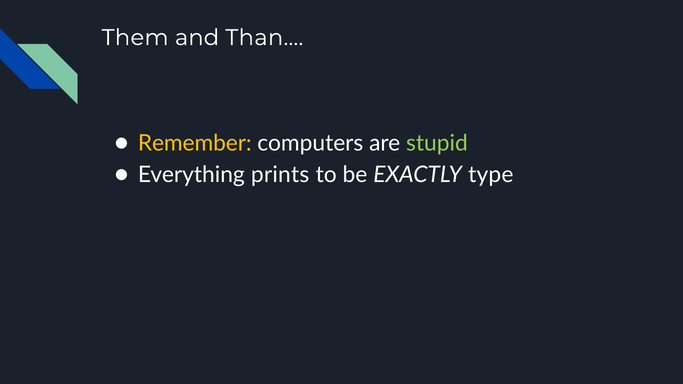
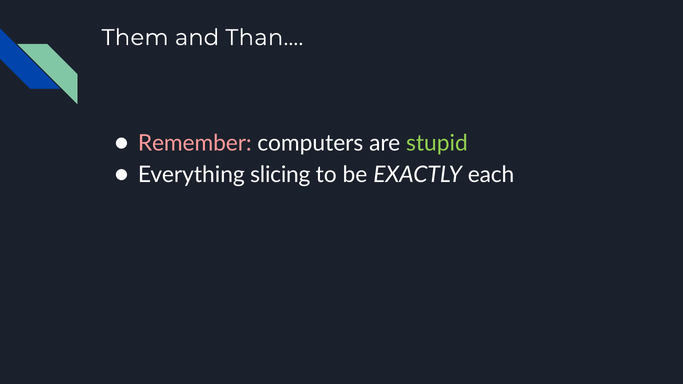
Remember colour: yellow -> pink (195, 143)
prints: prints -> slicing (280, 175)
type: type -> each (491, 175)
